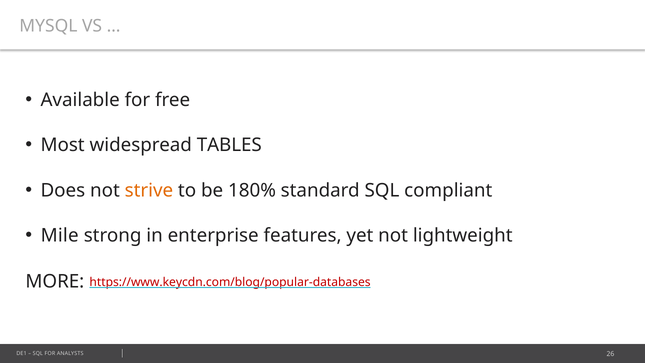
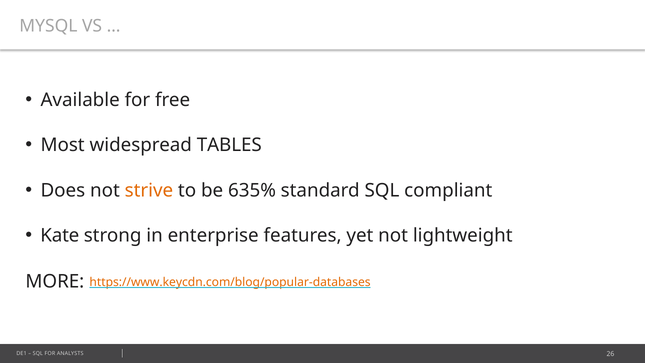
180%: 180% -> 635% (252, 190)
Mile: Mile -> Kate (60, 236)
https://www.keycdn.com/blog/popular-databases colour: red -> orange (230, 282)
